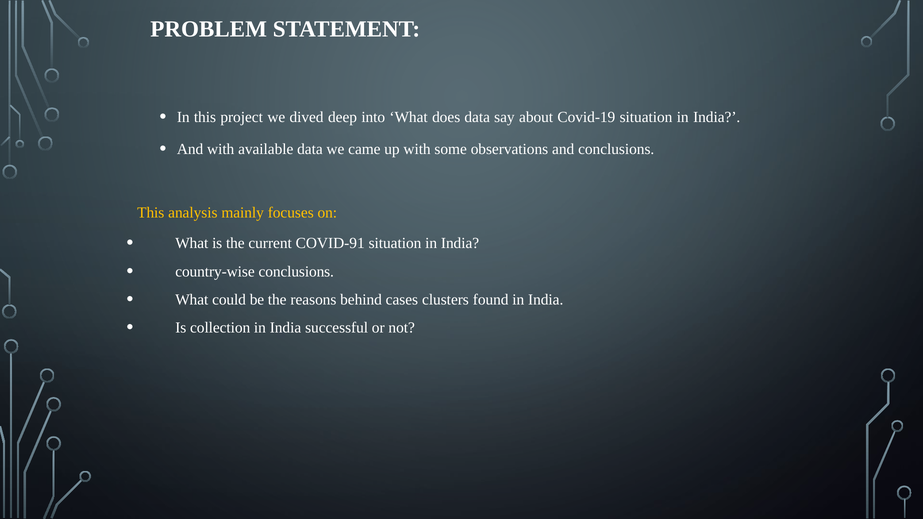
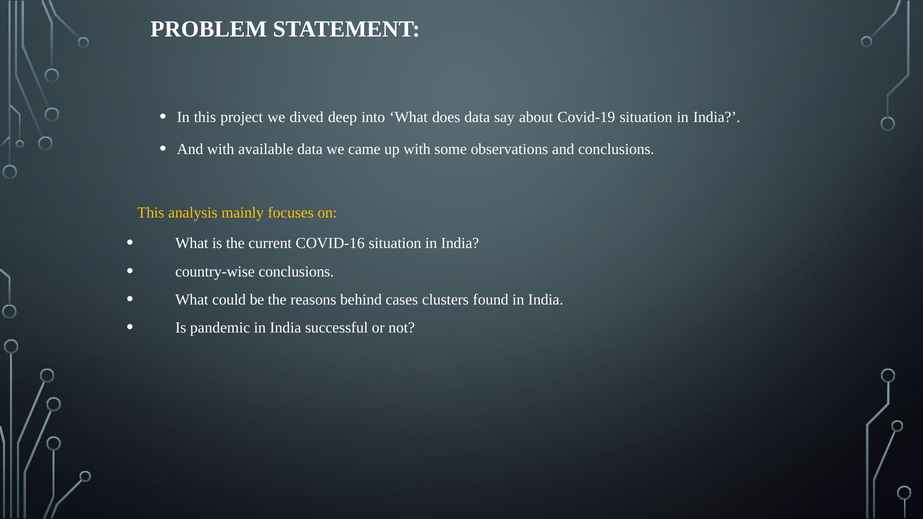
COVID-91: COVID-91 -> COVID-16 (330, 243)
collection: collection -> pandemic (220, 328)
